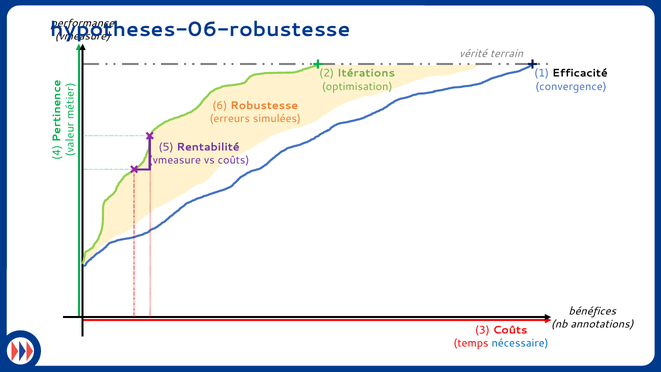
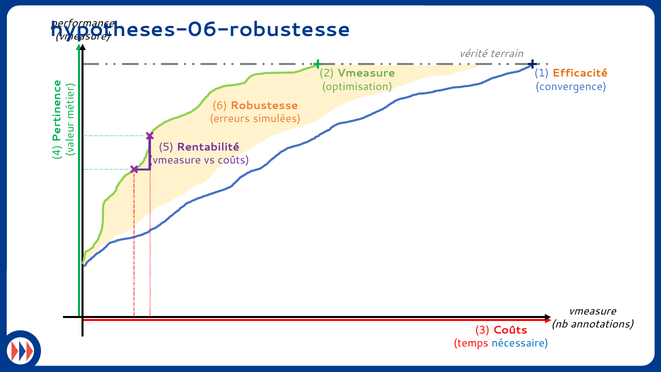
2 Itérations: Itérations -> Vmeasure (366, 73)
Efficacité colour: black -> orange (580, 73)
bénéfices: bénéfices -> vmeasure (592, 311)
